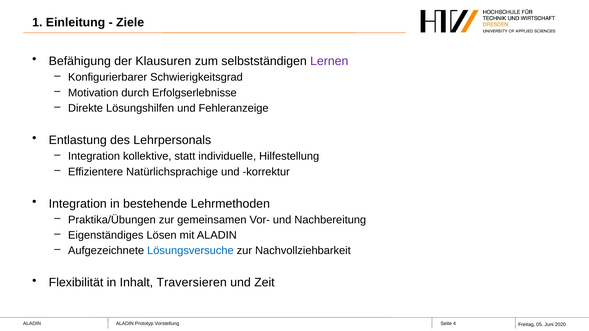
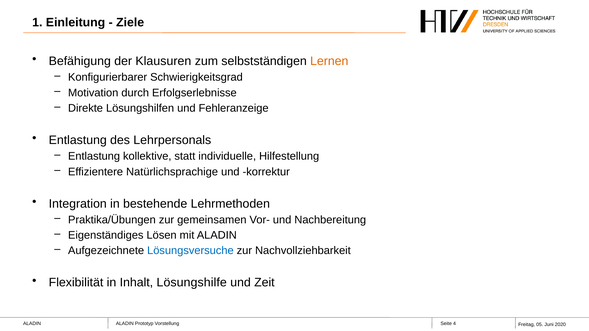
Lernen colour: purple -> orange (329, 61)
Integration: Integration -> Entlastung (94, 156)
Traversieren: Traversieren -> Lösungshilfe (192, 283)
